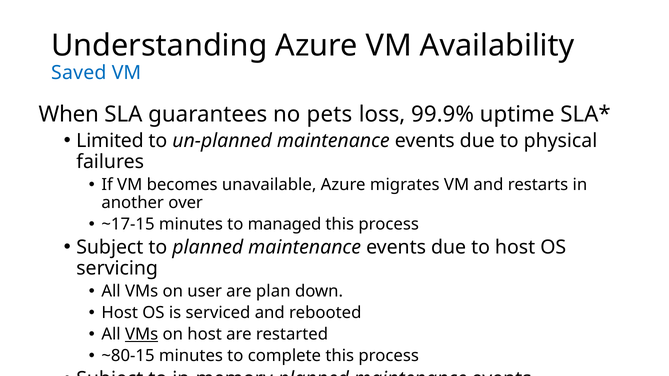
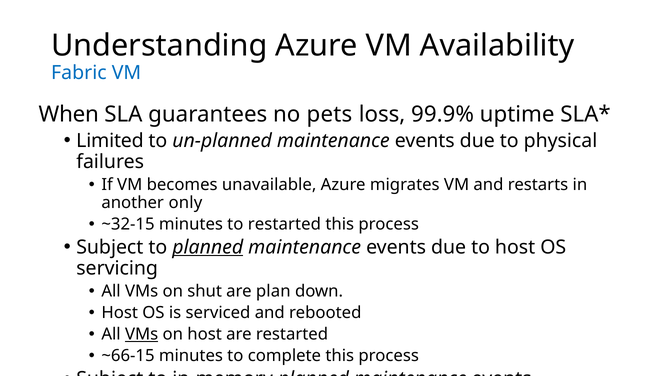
Saved: Saved -> Fabric (79, 73)
over: over -> only (185, 203)
~17-15: ~17-15 -> ~32-15 (128, 224)
to managed: managed -> restarted (284, 224)
planned underline: none -> present (208, 247)
user: user -> shut (205, 292)
~80-15: ~80-15 -> ~66-15 (128, 356)
